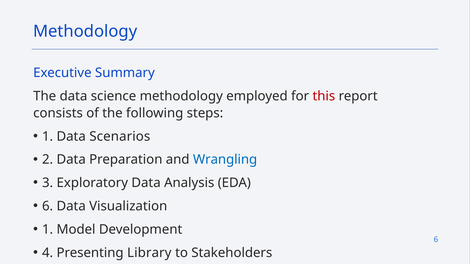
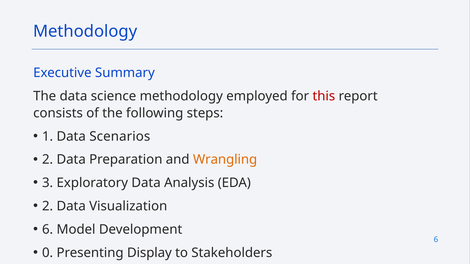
Wrangling colour: blue -> orange (225, 160)
6: 6 -> 2 (48, 206)
1: 1 -> 6 (48, 230)
4: 4 -> 0 (48, 253)
Library: Library -> Display (149, 253)
